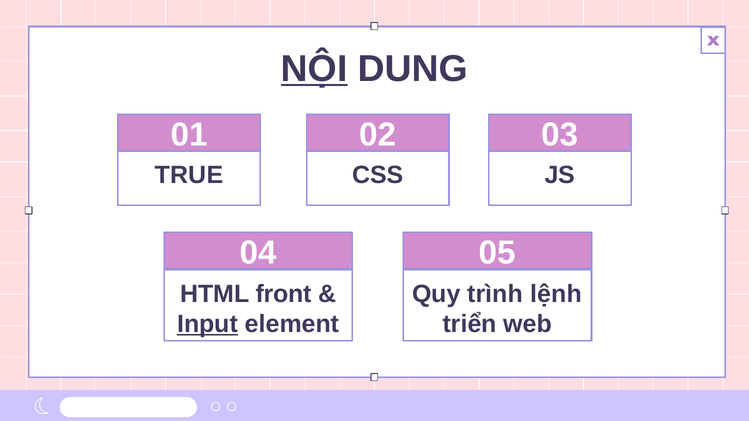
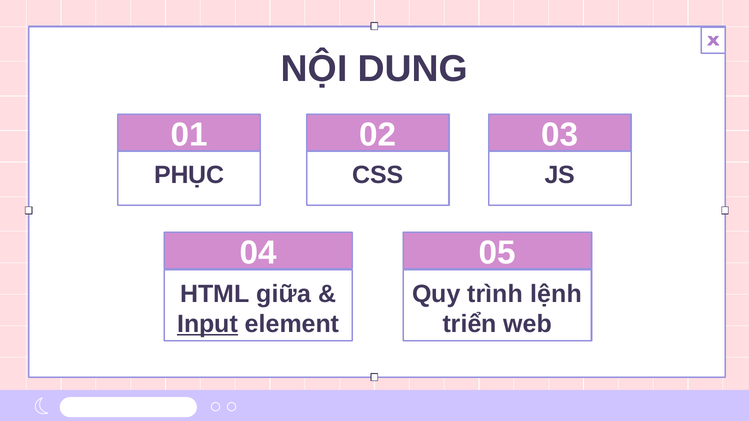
NỘI underline: present -> none (314, 69)
TRUE: TRUE -> PHỤC (189, 175)
front: front -> giữa (283, 294)
